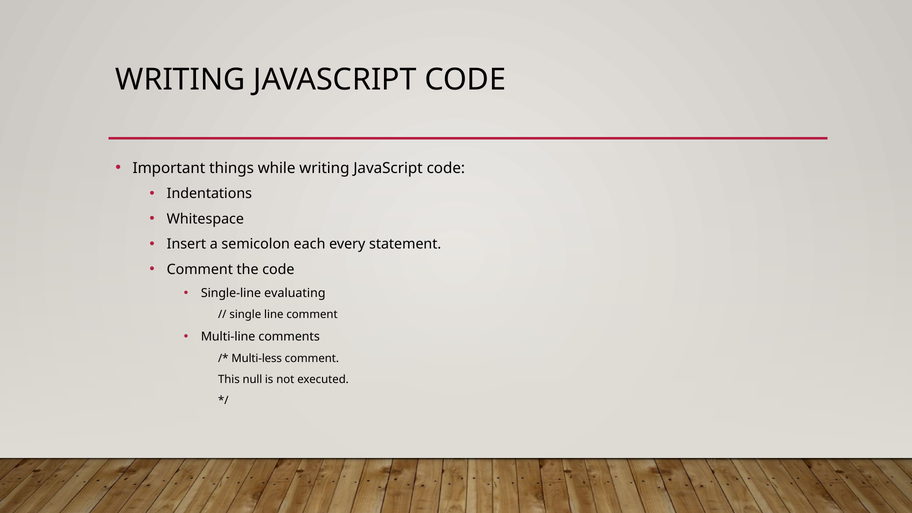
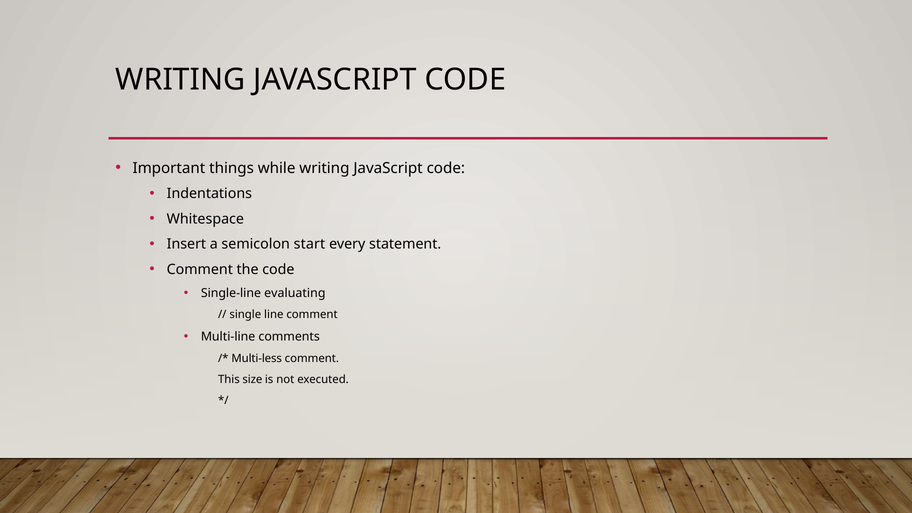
each: each -> start (309, 244)
null: null -> size (252, 380)
